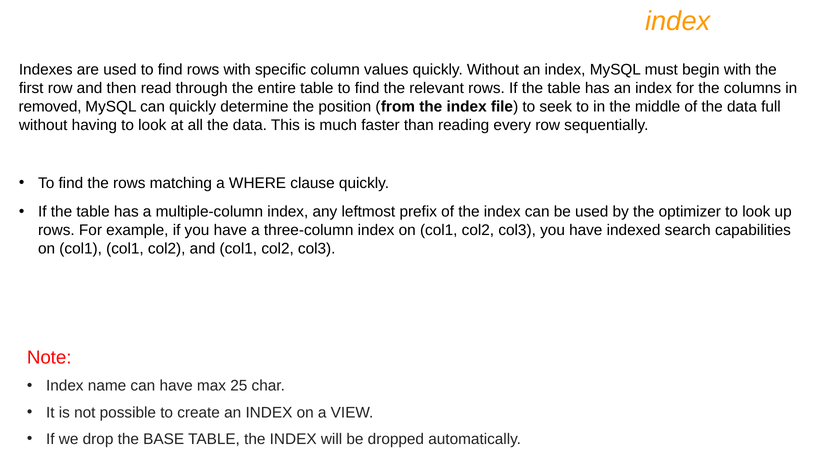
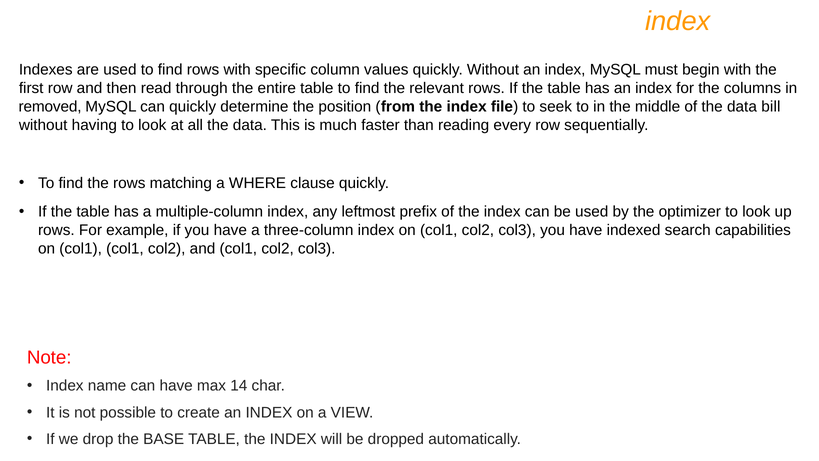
full: full -> bill (771, 106)
25: 25 -> 14 (239, 386)
